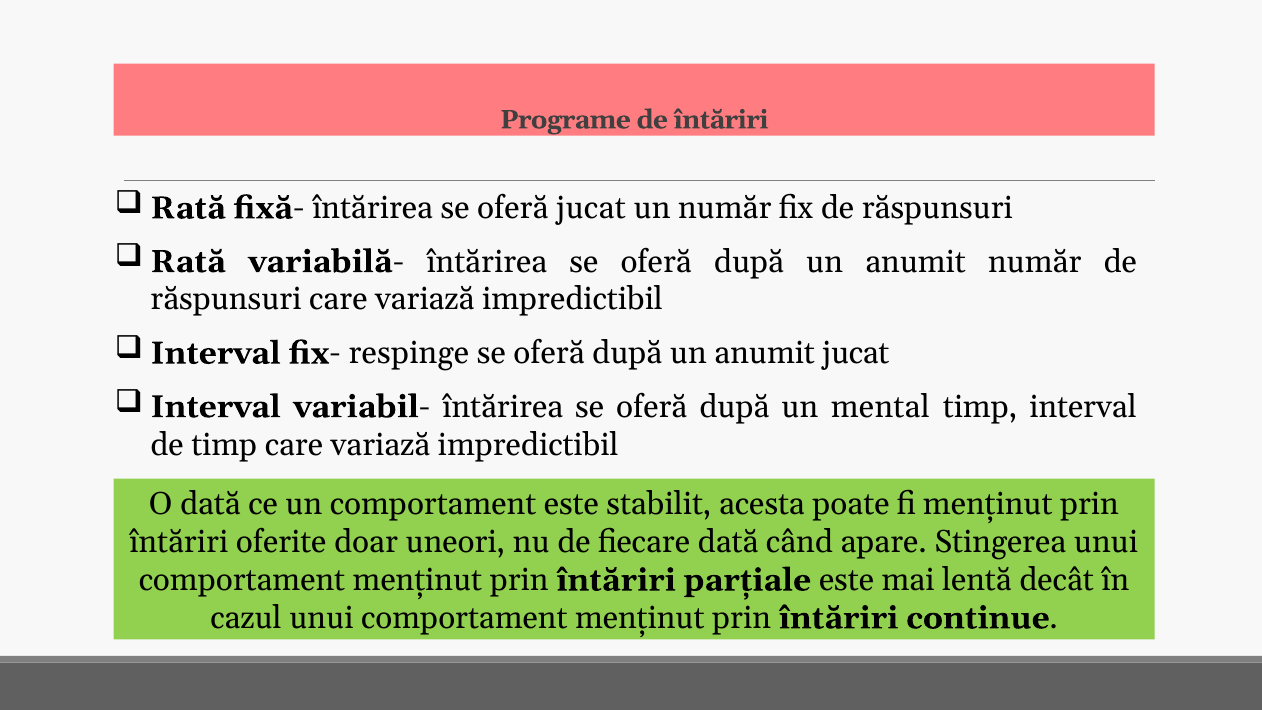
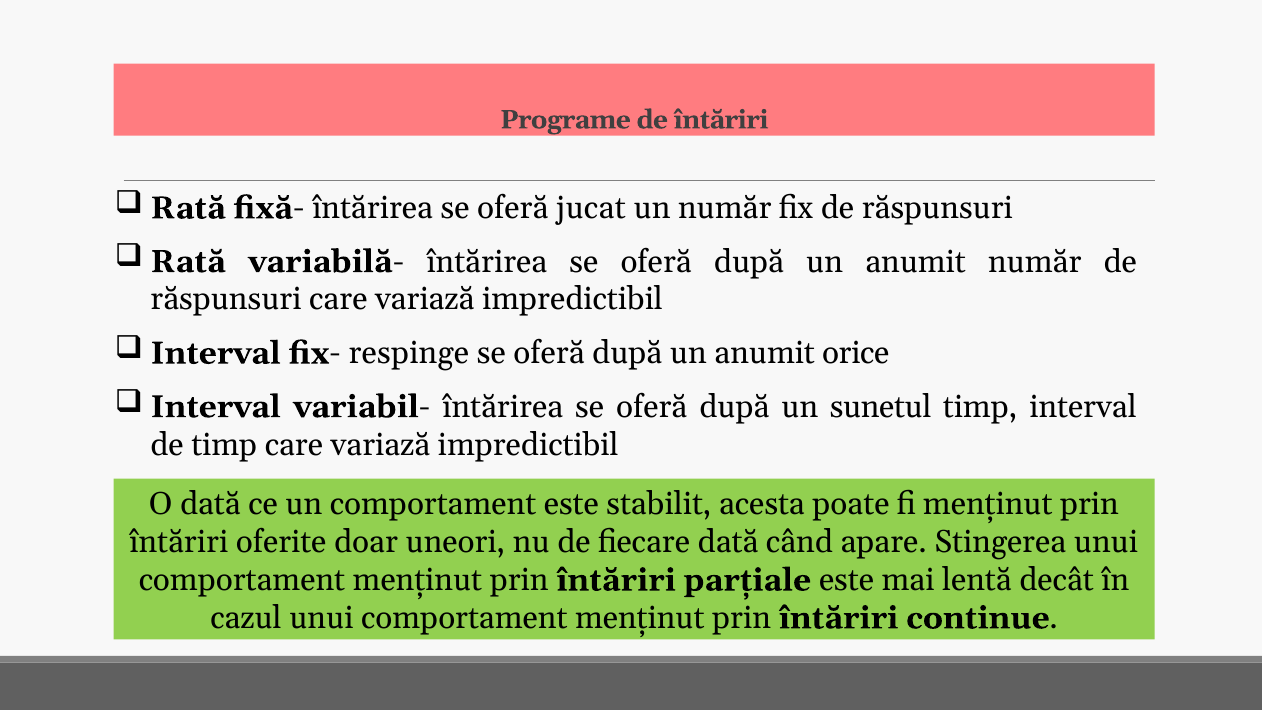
anumit jucat: jucat -> orice (856, 353)
mental: mental -> sunetul (881, 407)
